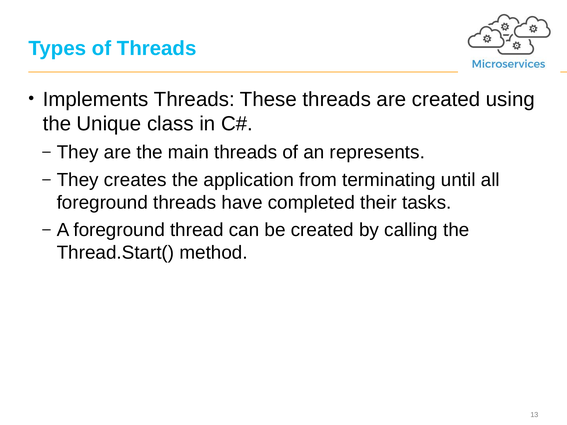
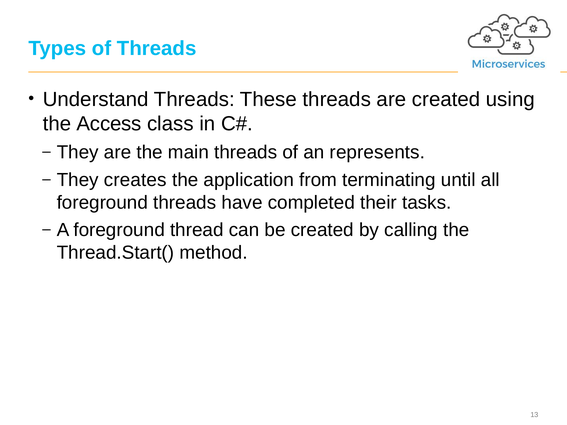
Implements: Implements -> Understand (96, 99)
Unique: Unique -> Access (109, 124)
